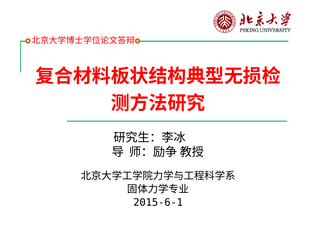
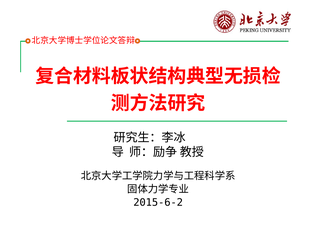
2015-6-1: 2015-6-1 -> 2015-6-2 (158, 202)
